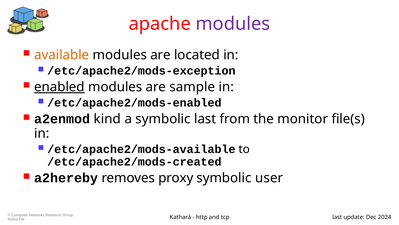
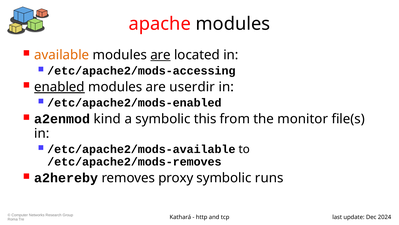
modules colour: purple -> black (233, 24)
are underline: none -> present (161, 55)
/etc/apache2/mods-exception: /etc/apache2/mods-exception -> /etc/apache2/mods-accessing (141, 71)
sample: sample -> userdir (192, 87)
symbolic last: last -> this (205, 119)
/etc/apache2/mods-created: /etc/apache2/mods-created -> /etc/apache2/mods-removes (134, 161)
user: user -> runs (269, 178)
